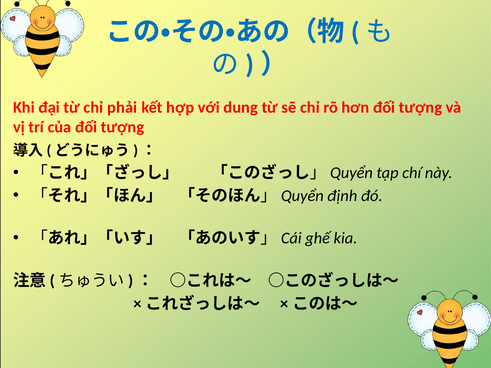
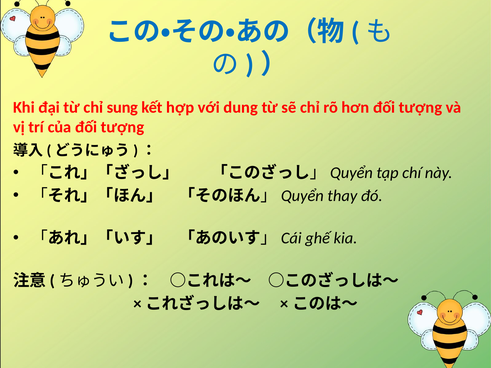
phải: phải -> sung (122, 108)
định: định -> thay (342, 196)
